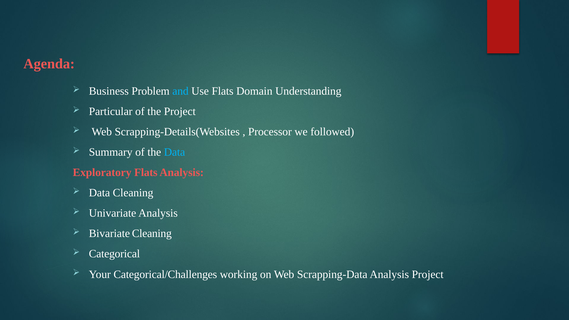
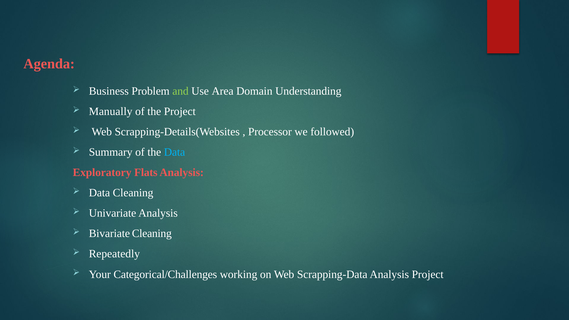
and colour: light blue -> light green (181, 91)
Use Flats: Flats -> Area (223, 91)
Particular: Particular -> Manually (111, 111)
Categorical: Categorical -> Repeatedly (114, 254)
